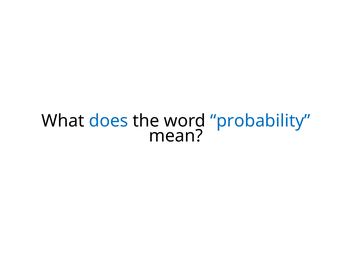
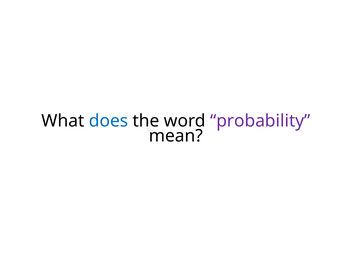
probability colour: blue -> purple (260, 121)
